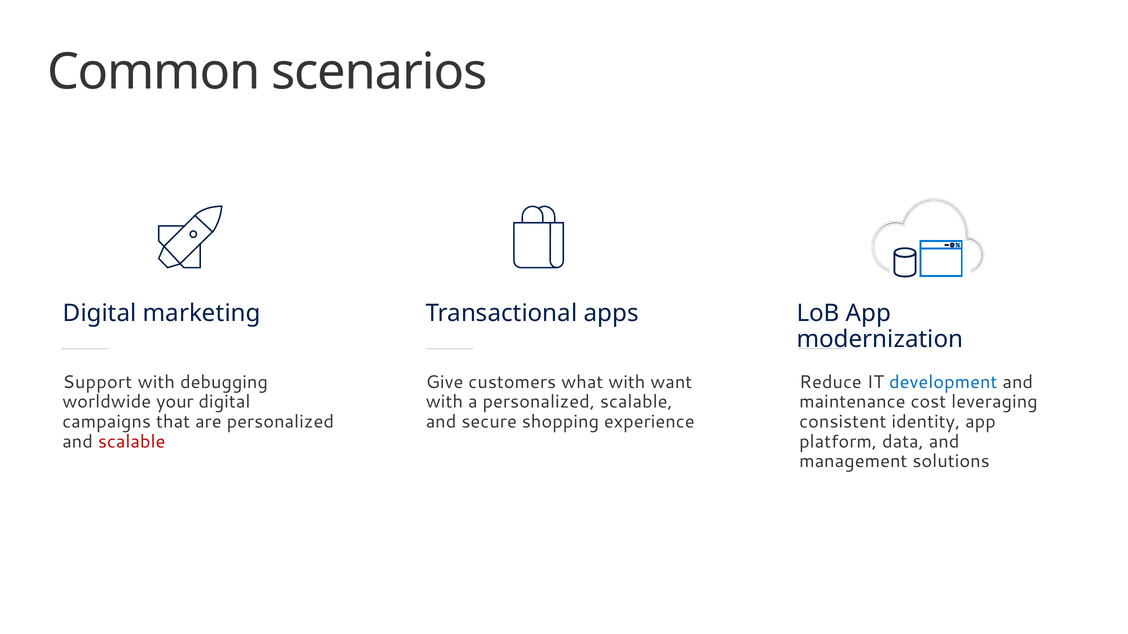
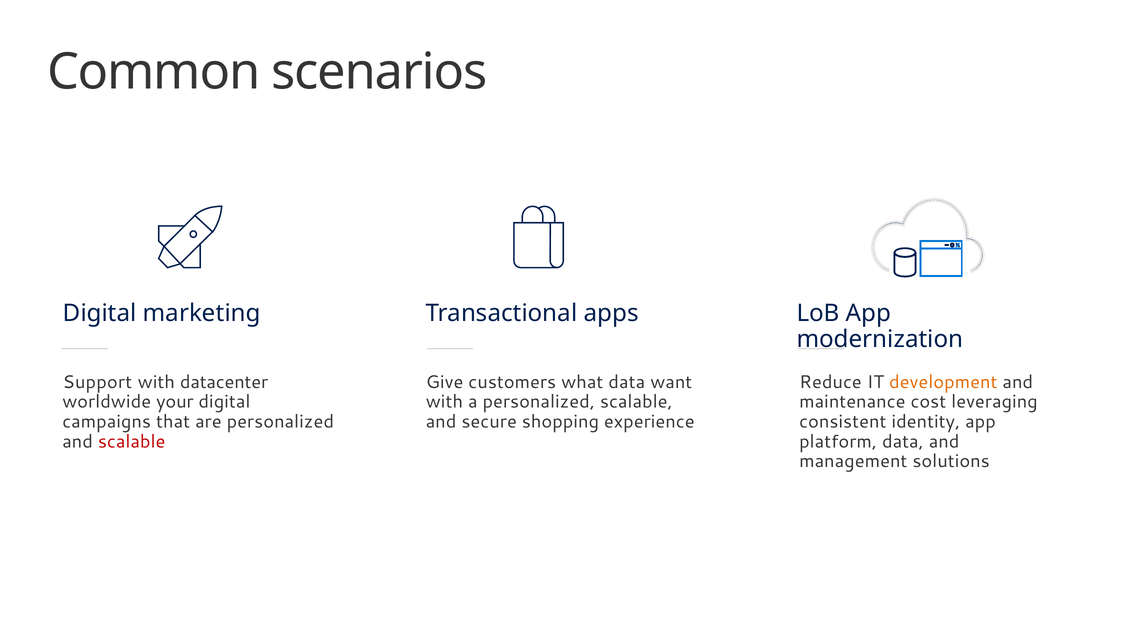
debugging: debugging -> datacenter (224, 382)
what with: with -> data (627, 382)
development colour: blue -> orange (943, 382)
